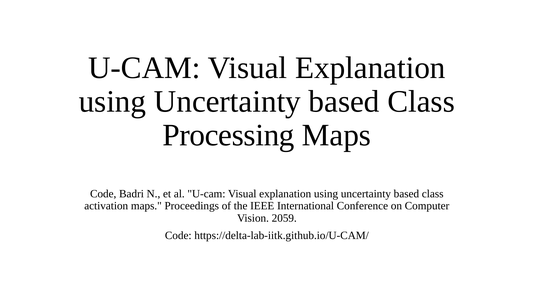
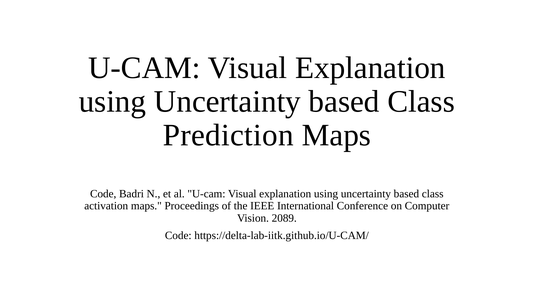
Processing: Processing -> Prediction (228, 135)
2059: 2059 -> 2089 (284, 218)
